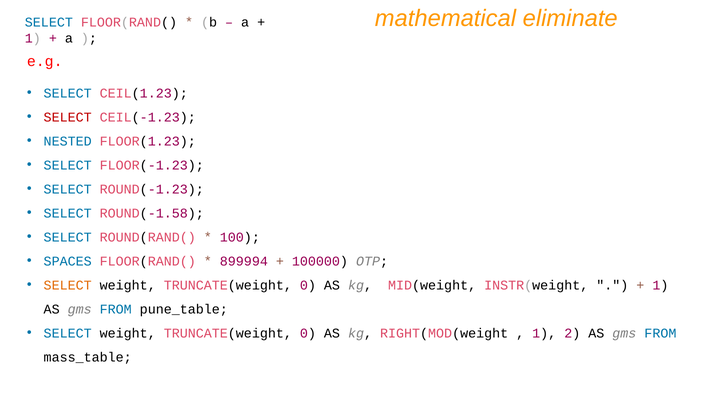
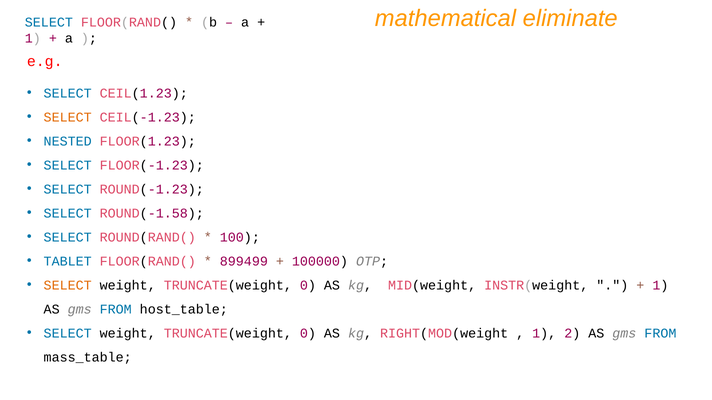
SELECT colour: red -> orange (68, 117)
SPACES: SPACES -> TABLET (68, 262)
899994: 899994 -> 899499 (244, 262)
pune_table: pune_table -> host_table (184, 310)
